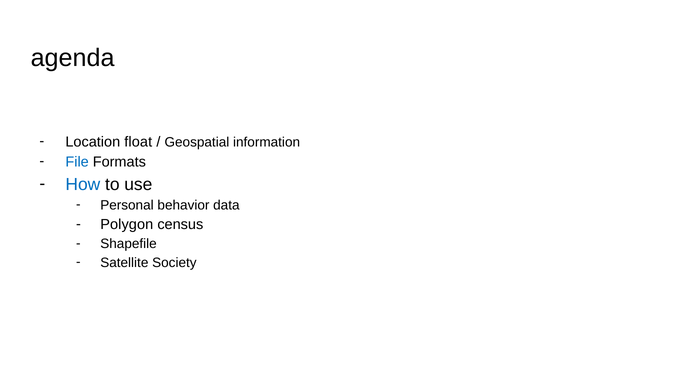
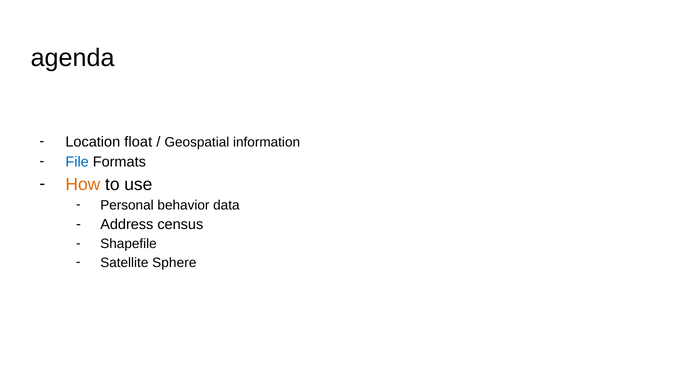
How colour: blue -> orange (83, 184)
Polygon: Polygon -> Address (127, 224)
Society: Society -> Sphere (174, 262)
